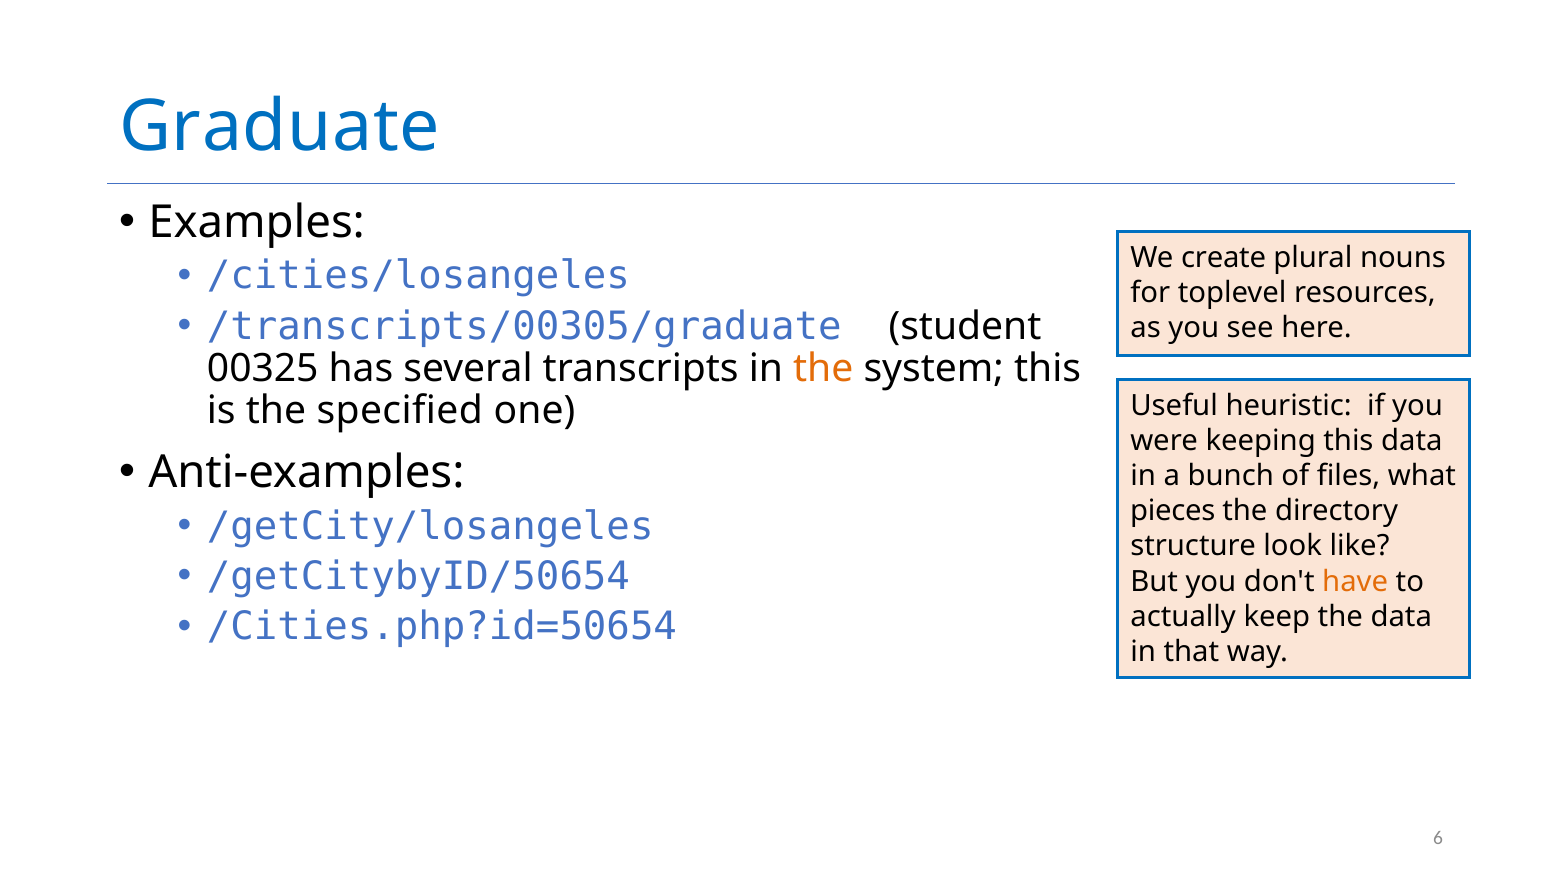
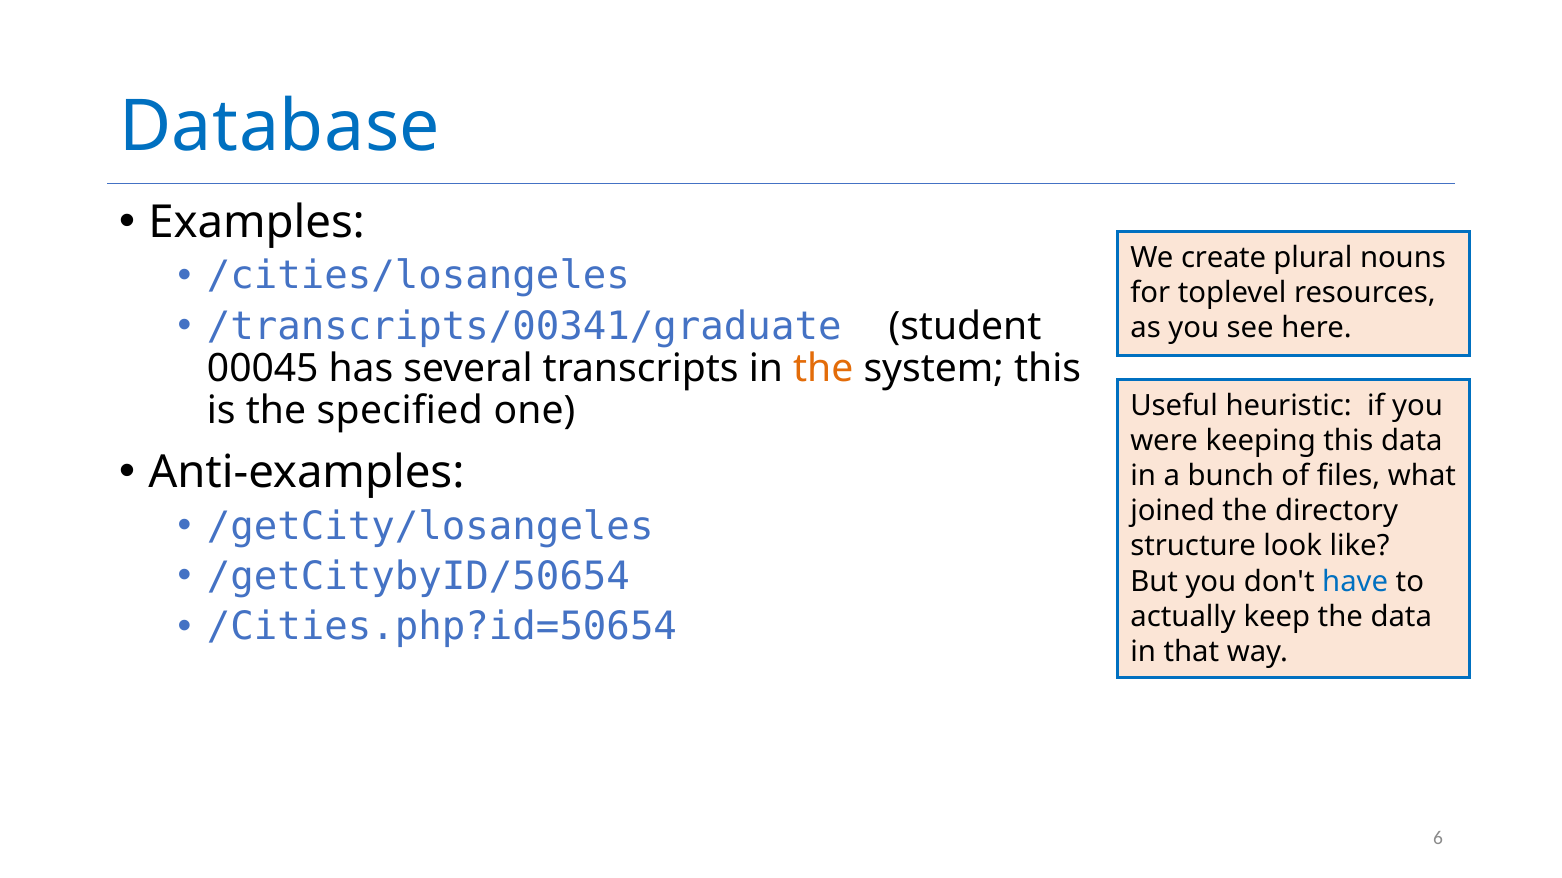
Graduate: Graduate -> Database (280, 127)
/transcripts/00305/graduate: /transcripts/00305/graduate -> /transcripts/00341/graduate (524, 327)
00325: 00325 -> 00045 (263, 369)
pieces: pieces -> joined (1173, 511)
have colour: orange -> blue (1355, 582)
